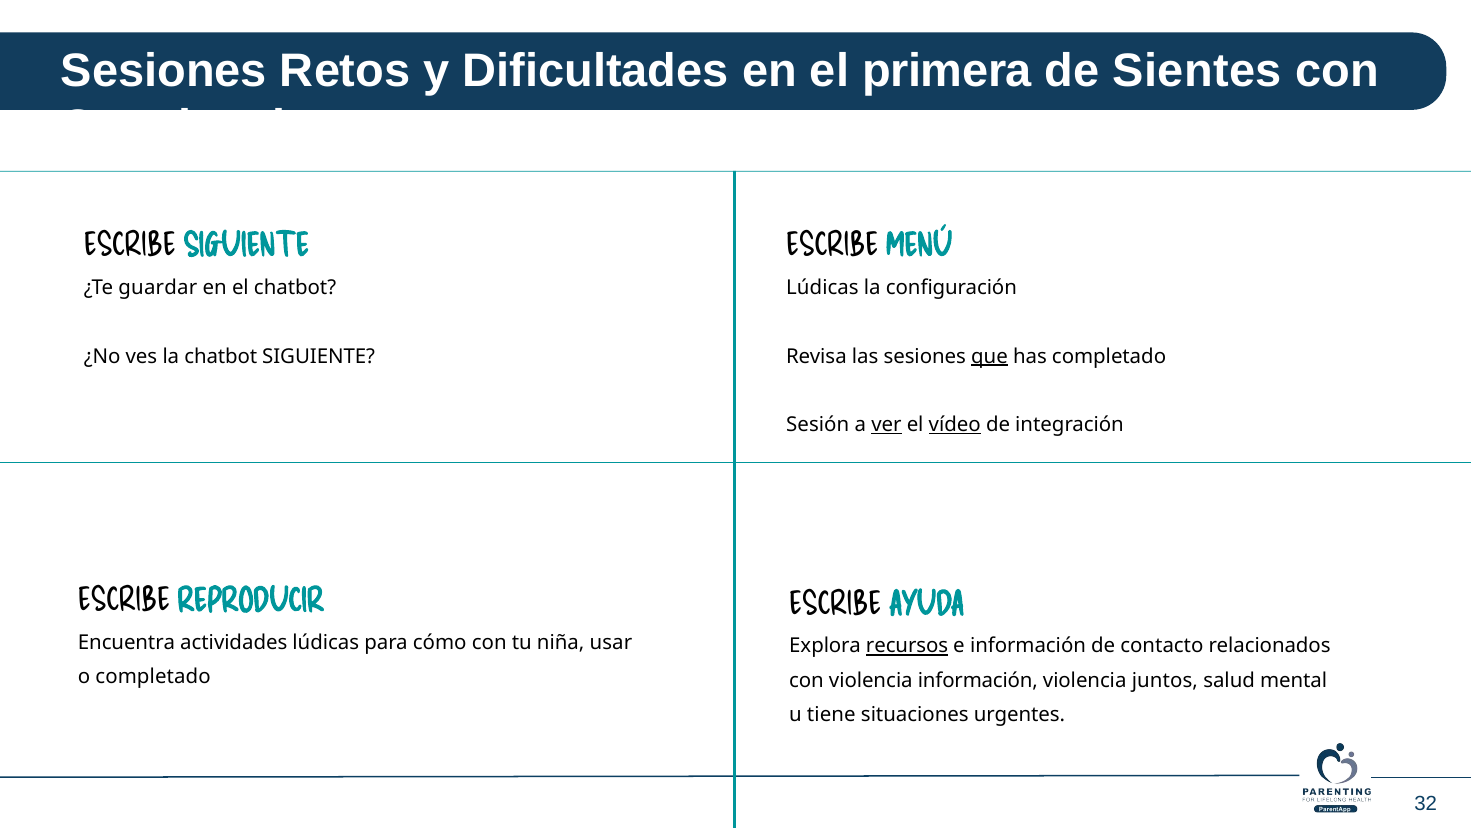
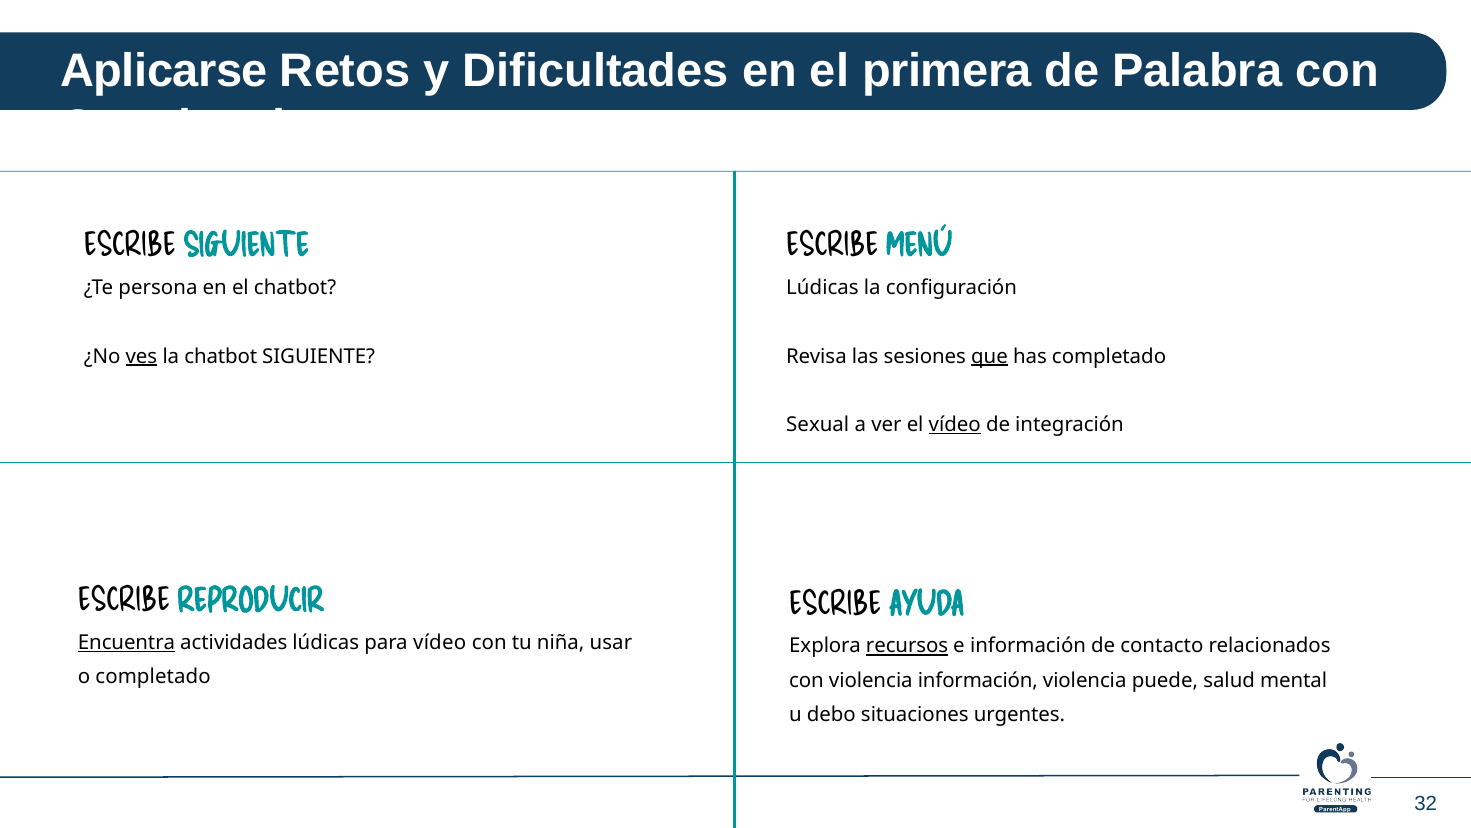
Sesiones: Sesiones -> Aplicarse (164, 71)
Sientes: Sientes -> Palabra (1197, 71)
guardar: guardar -> persona (158, 287)
ves underline: none -> present (141, 356)
Sesión: Sesión -> Sexual (818, 425)
ver underline: present -> none (886, 425)
Encuentra underline: none -> present (127, 642)
para cómo: cómo -> vídeo (440, 642)
juntos: juntos -> puede (1165, 680)
tiene: tiene -> debo (831, 715)
